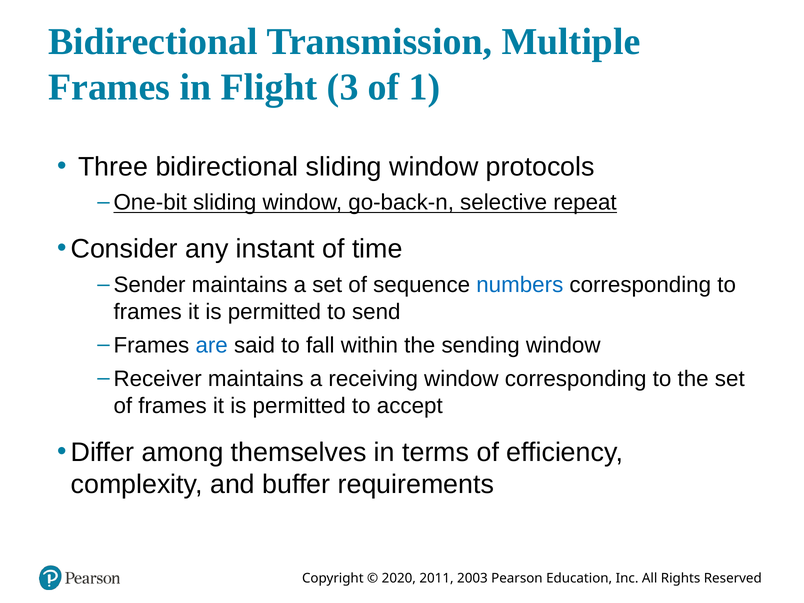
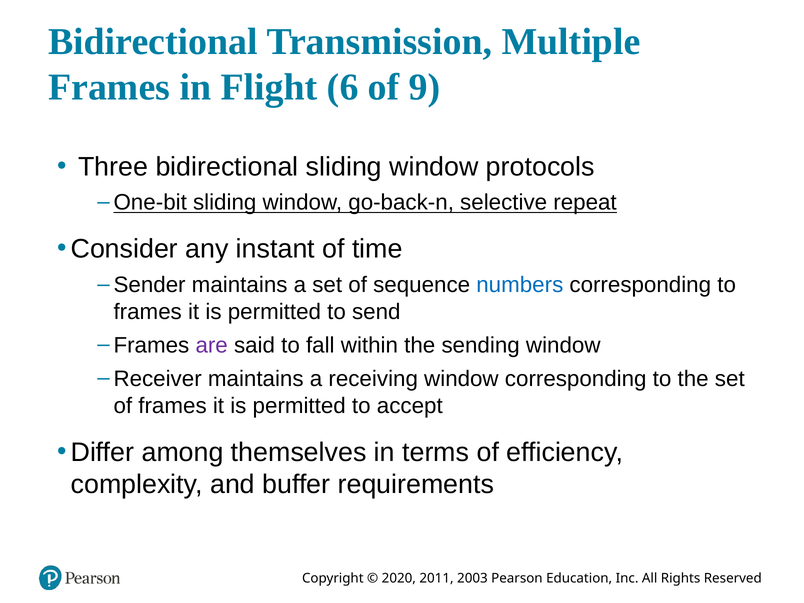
3: 3 -> 6 (343, 87)
1: 1 -> 9 (425, 87)
are colour: blue -> purple (212, 345)
